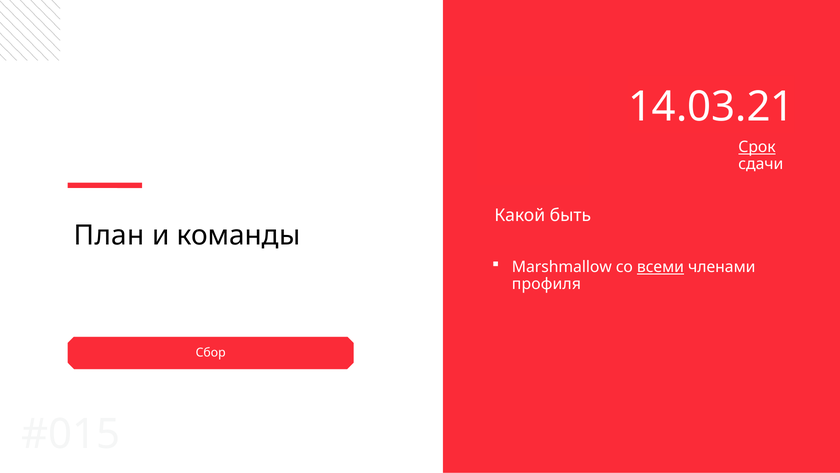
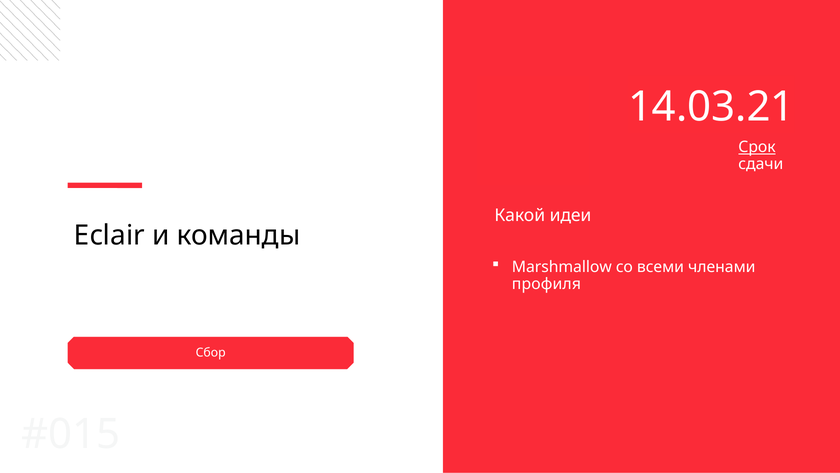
быть: быть -> идеи (571, 215)
План: План -> Eclair (109, 235)
всеми underline: present -> none (660, 267)
